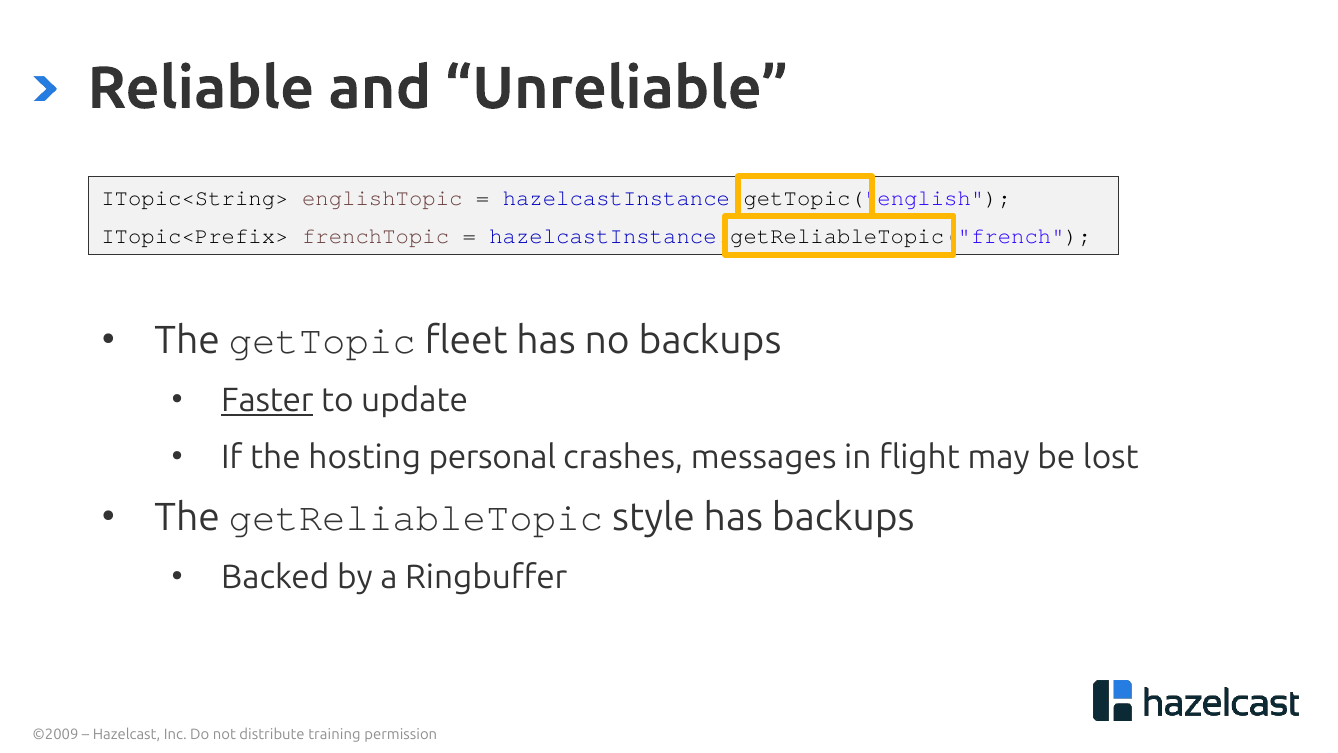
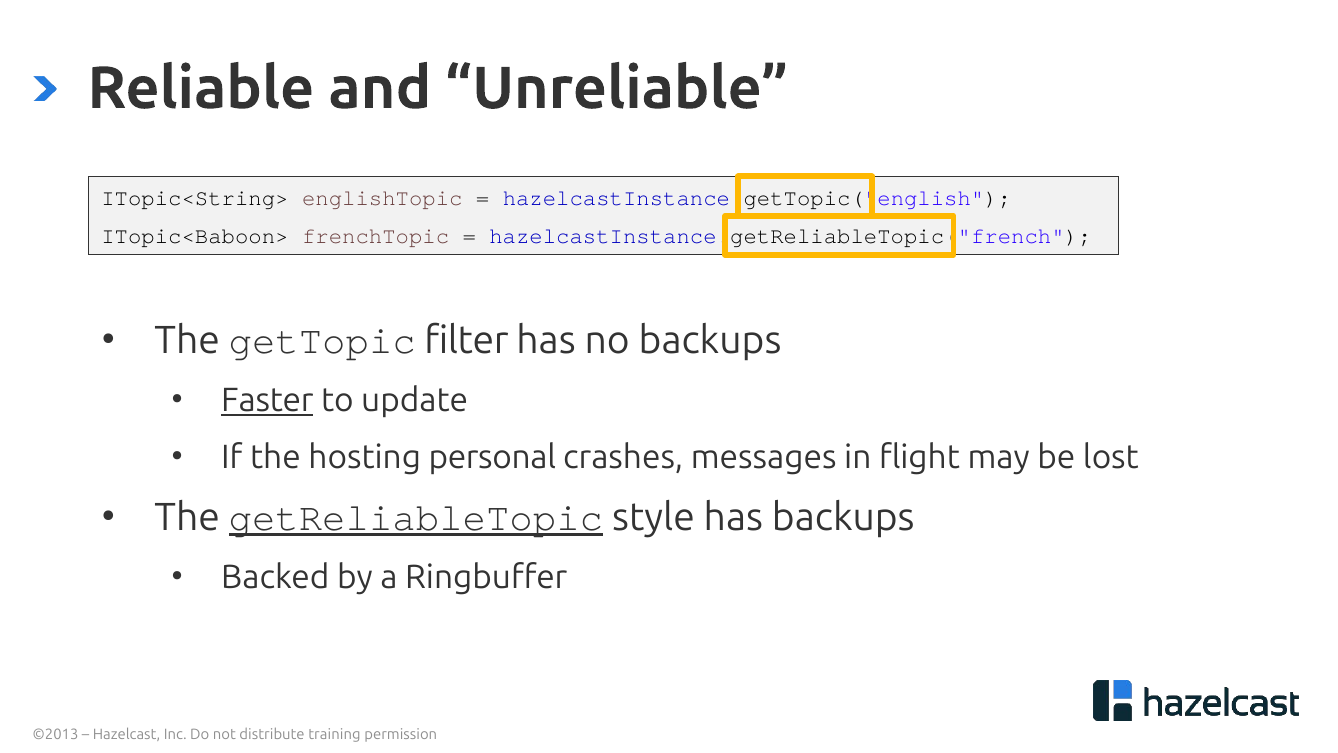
ITopic<Prefix>: ITopic<Prefix> -> ITopic<Baboon> (195, 236)
fleet: fleet -> filter (466, 340)
getReliableTopic underline: none -> present (416, 518)
©2009: ©2009 -> ©2013 (56, 734)
